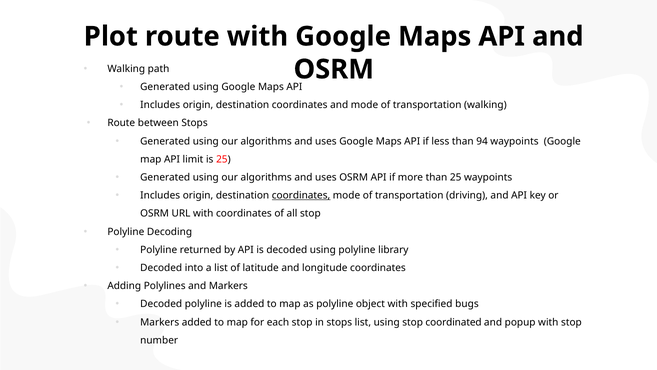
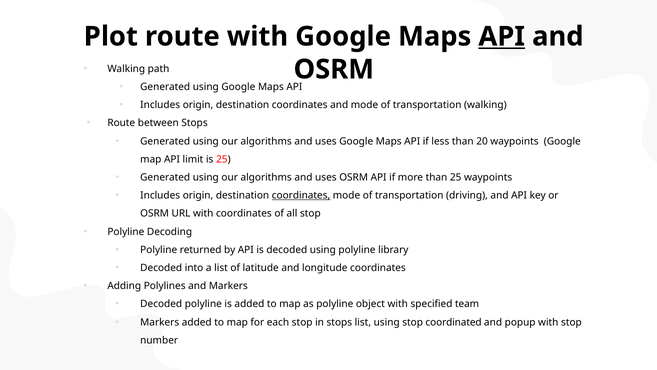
API underline: none -> present (502, 36)
94: 94 -> 20 (482, 141)
bugs: bugs -> team (467, 304)
